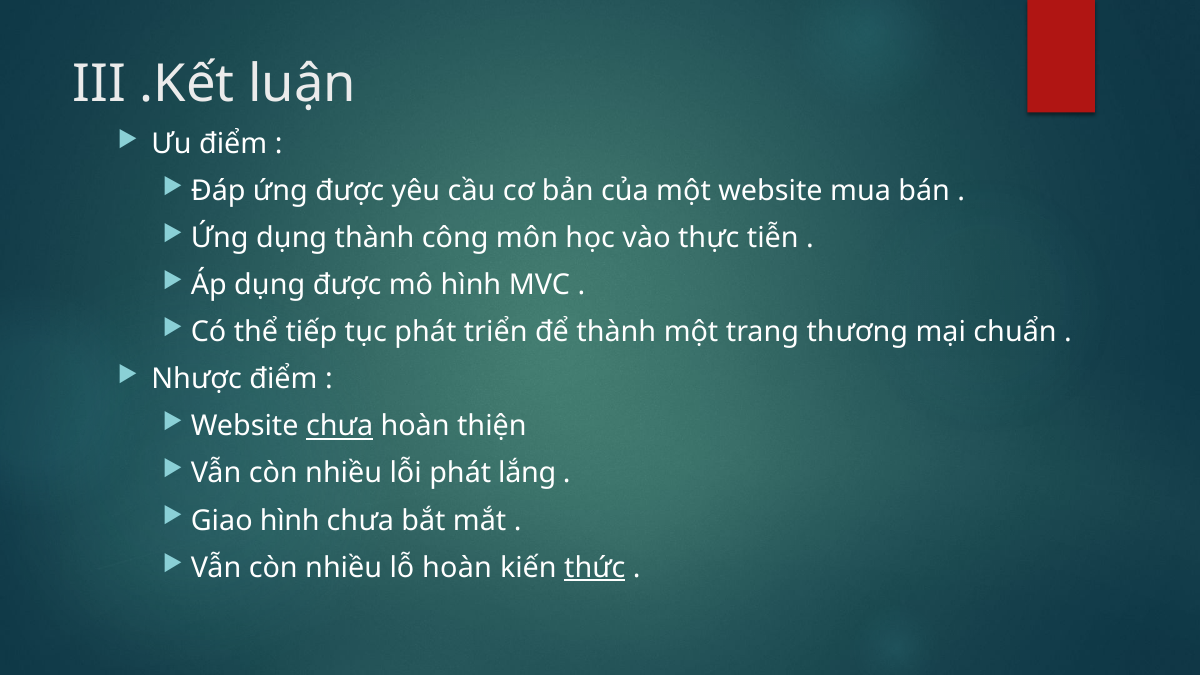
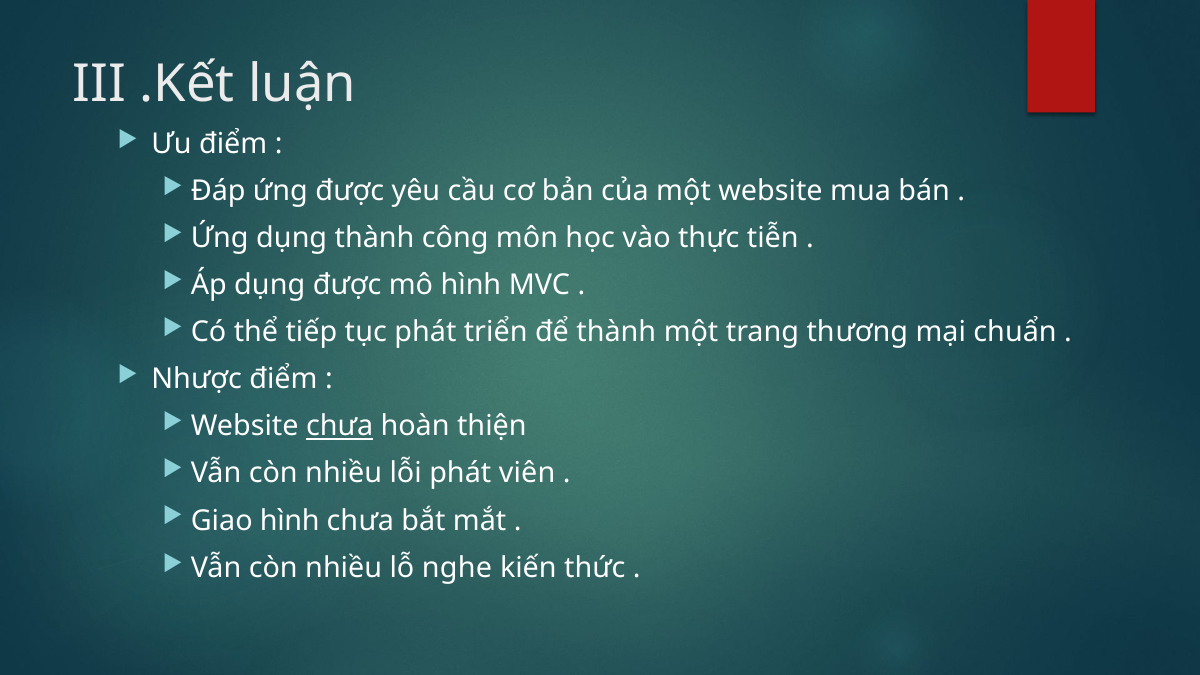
lắng: lắng -> viên (527, 473)
lỗ hoàn: hoàn -> nghe (457, 568)
thức underline: present -> none (595, 568)
